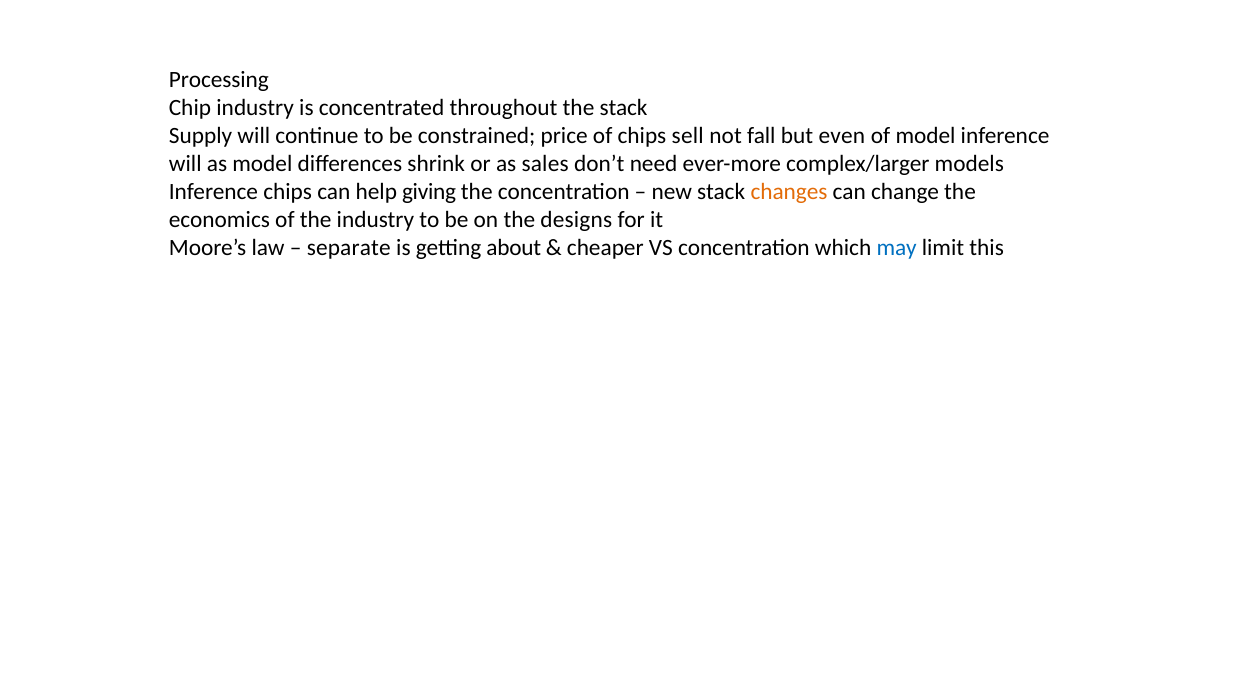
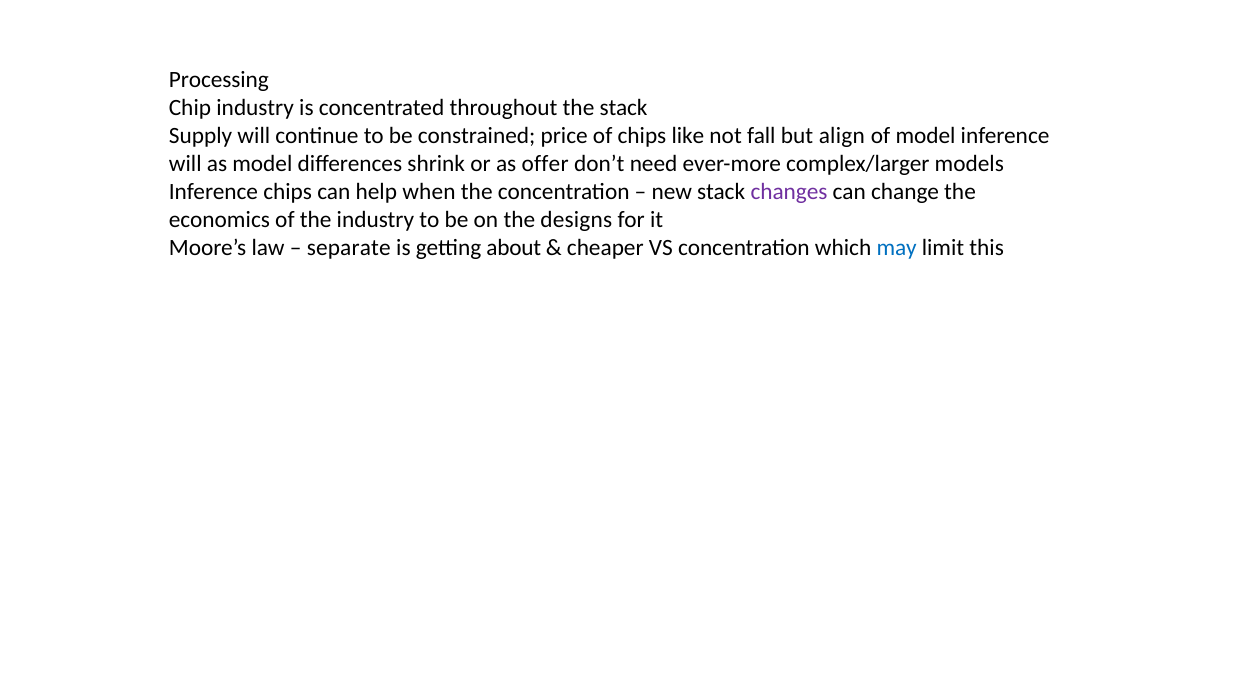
sell: sell -> like (688, 136)
even: even -> align (842, 136)
sales: sales -> offer (545, 164)
giving: giving -> when (429, 192)
changes colour: orange -> purple (789, 192)
